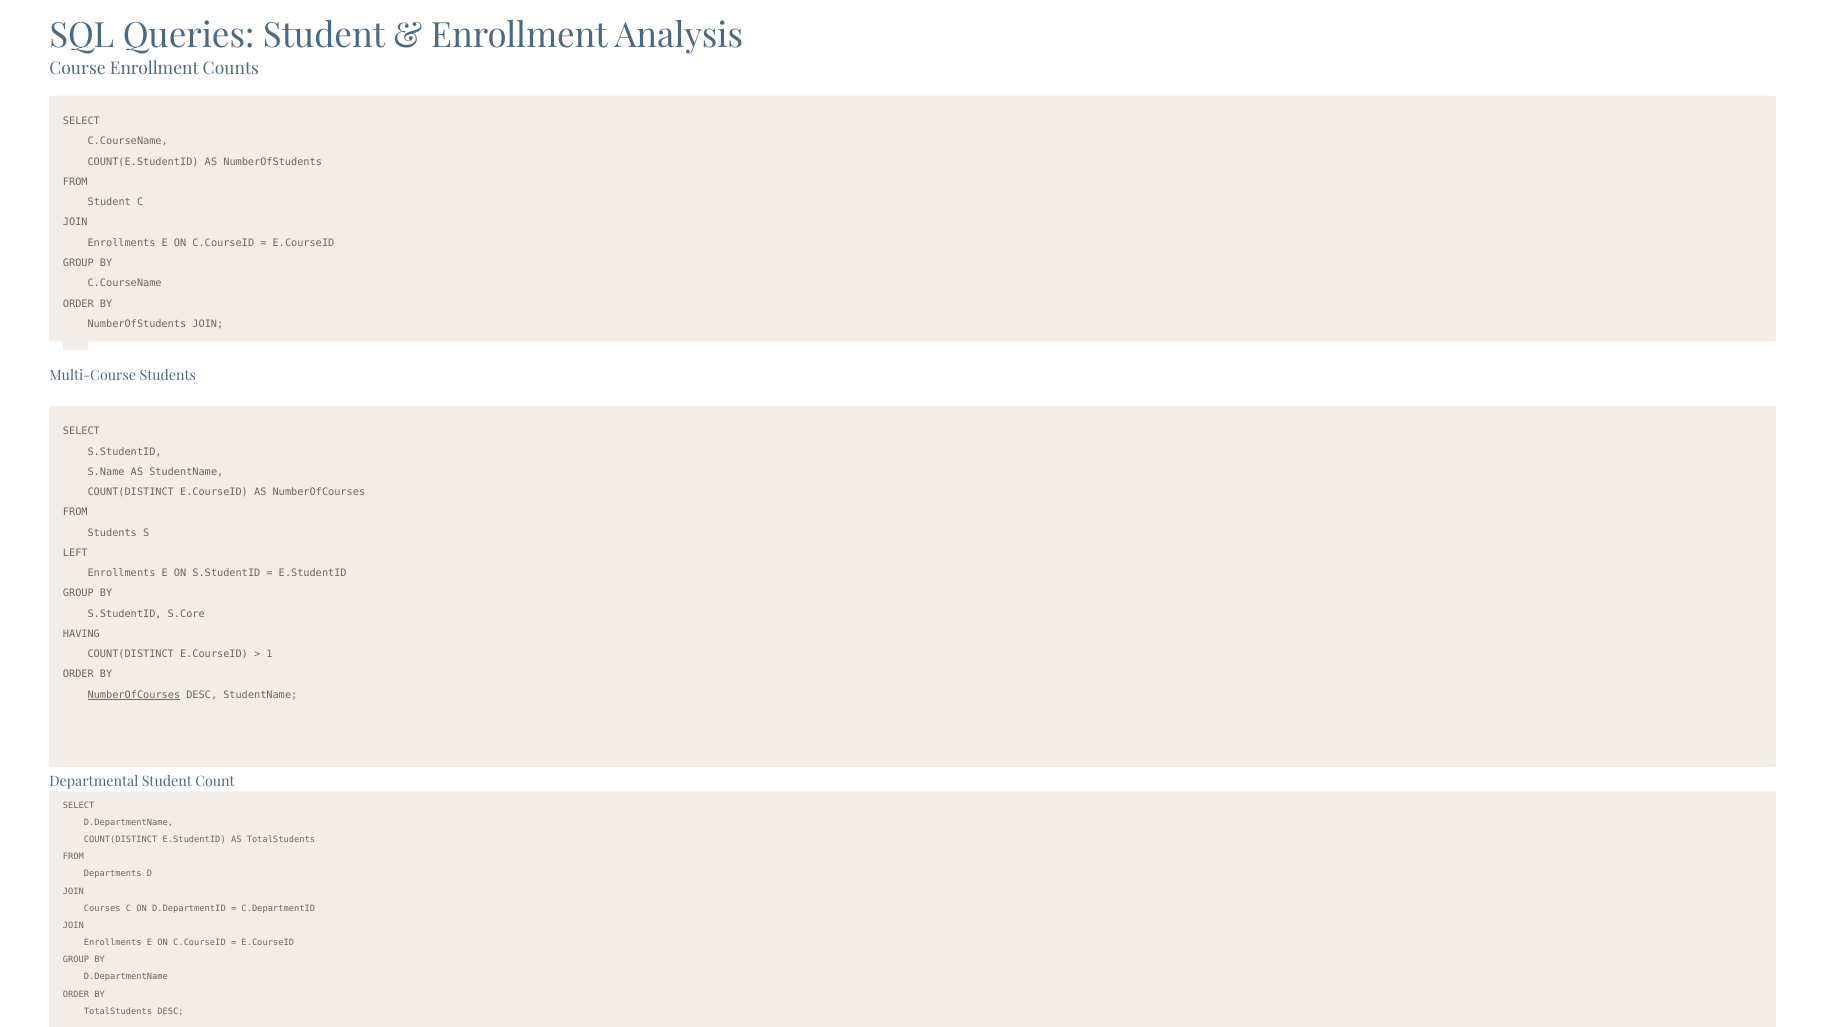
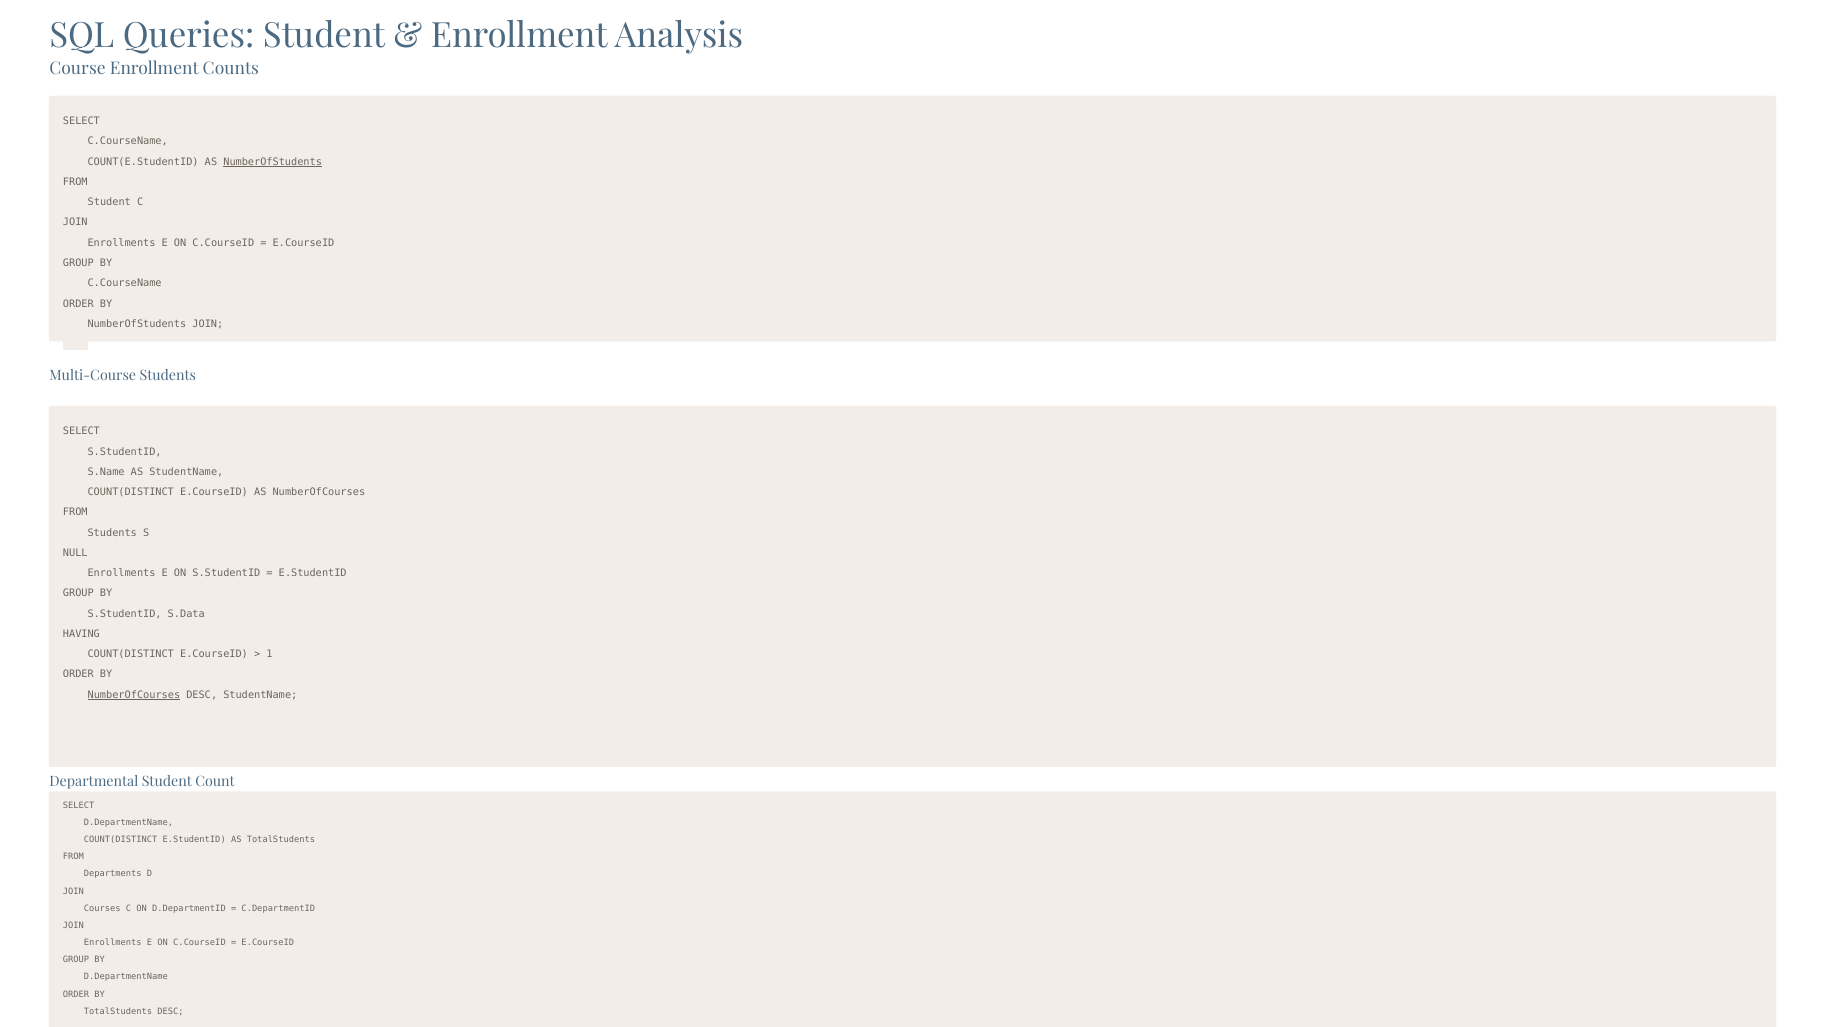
NumberOfStudents underline: none -> present (273, 162)
LEFT: LEFT -> NULL (75, 553)
S.Core: S.Core -> S.Data (186, 613)
